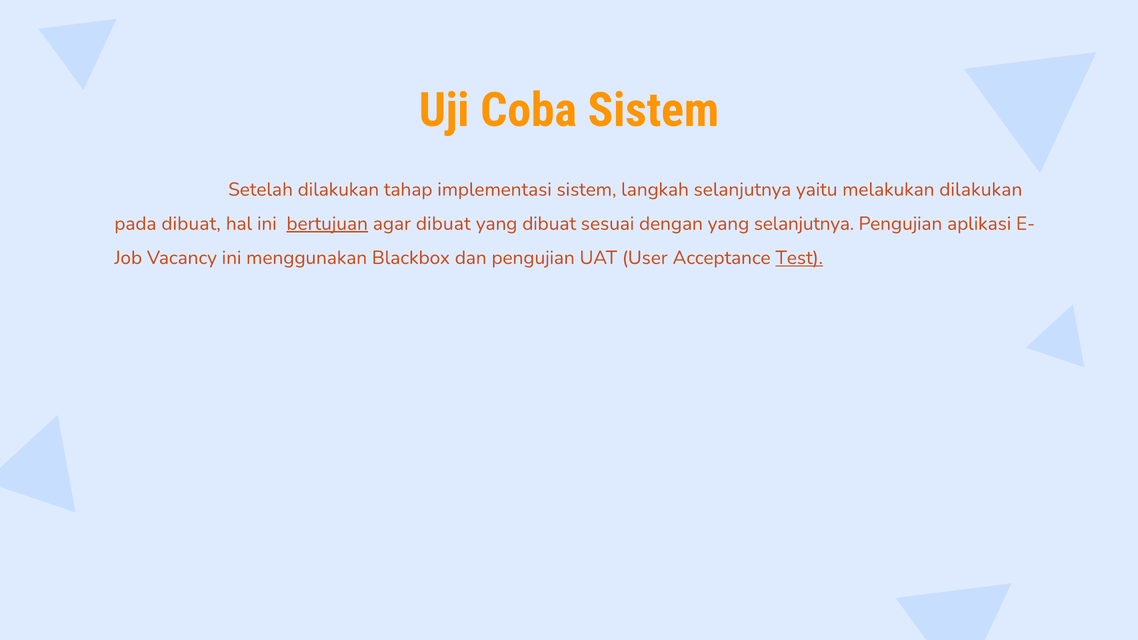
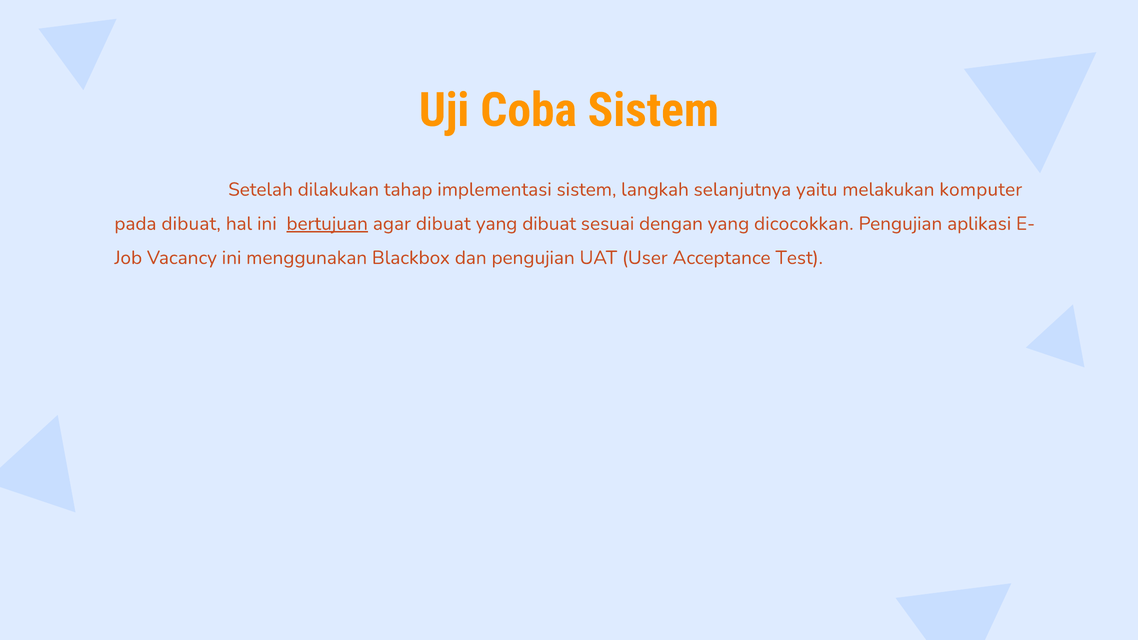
melakukan dilakukan: dilakukan -> komputer (981, 189)
yang selanjutnya: selanjutnya -> dicocokkan (804, 224)
Test underline: present -> none (799, 258)
